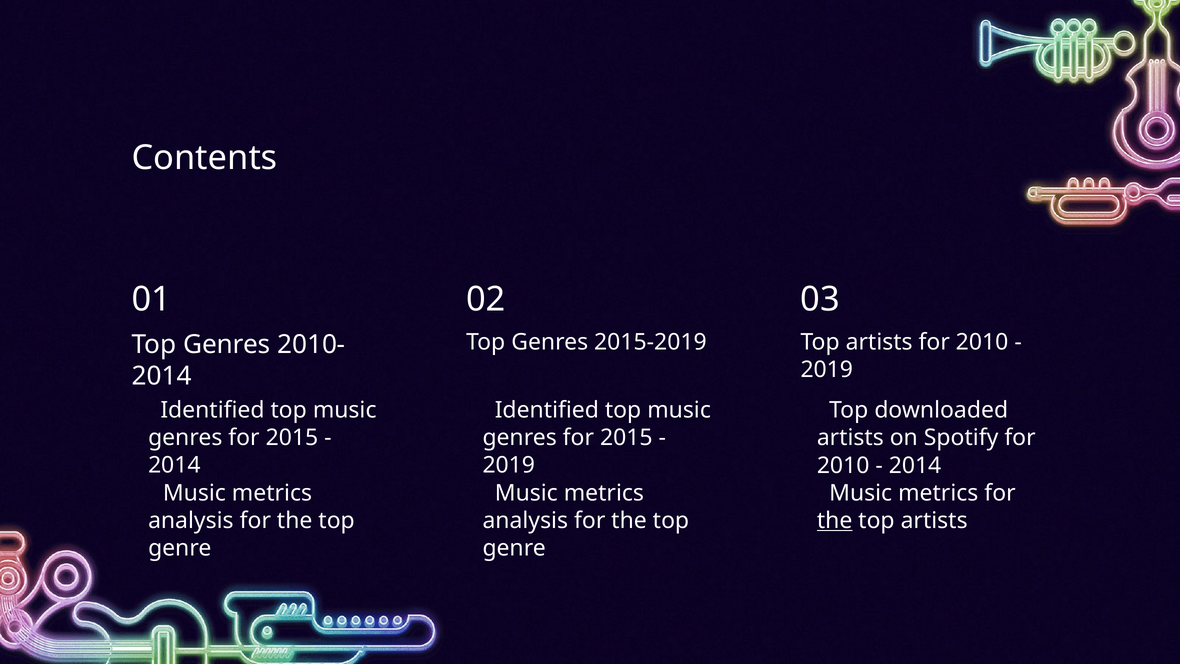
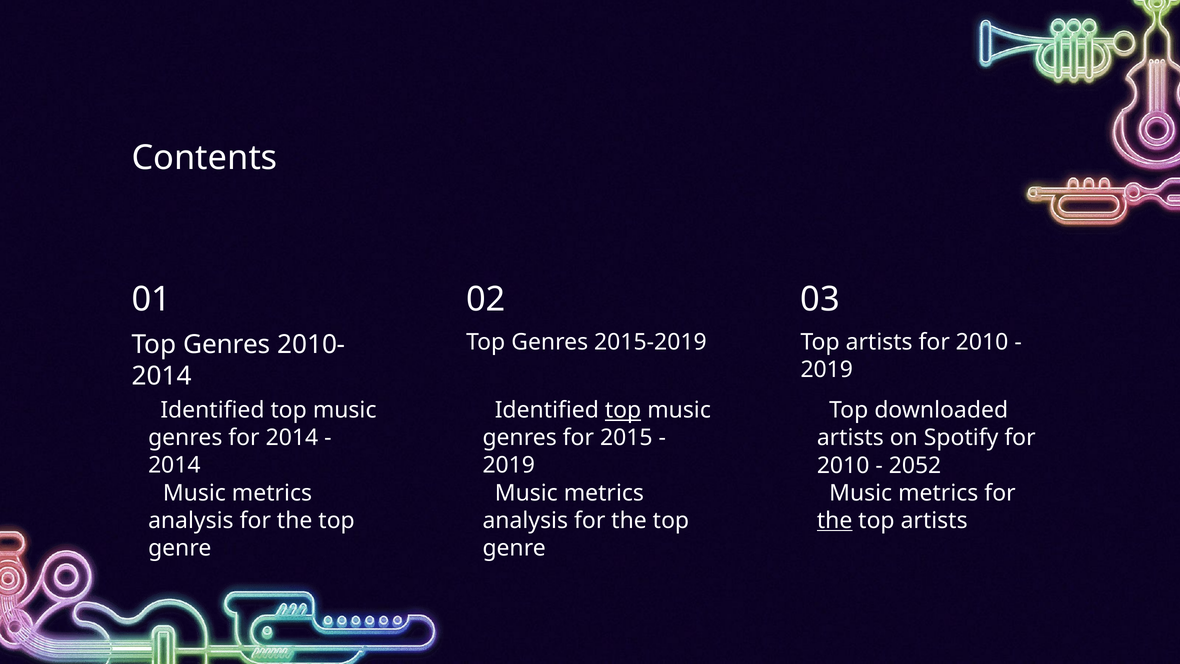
top underline: none -> present (623, 410)
2015: 2015 -> 2014 (292, 438)
2014: 2014 -> 2052 (915, 465)
